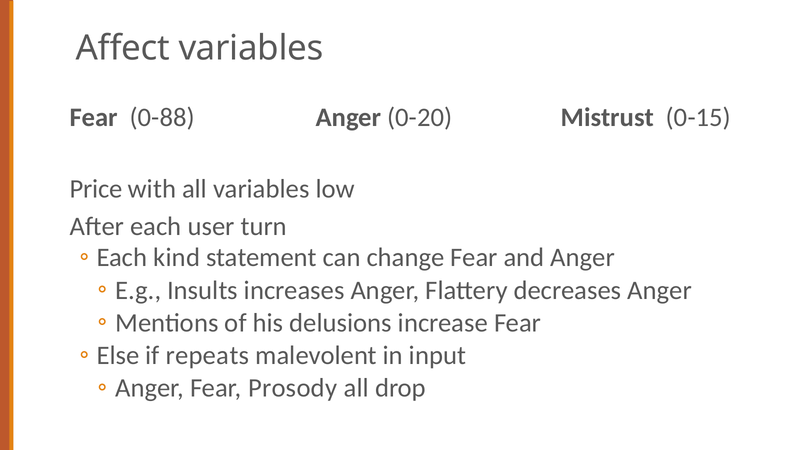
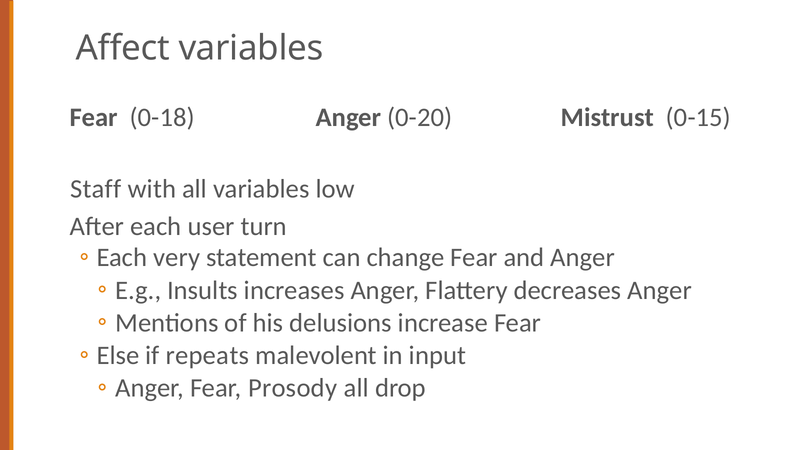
0-88: 0-88 -> 0-18 (162, 117)
Price: Price -> Staff (96, 189)
kind: kind -> very (177, 258)
